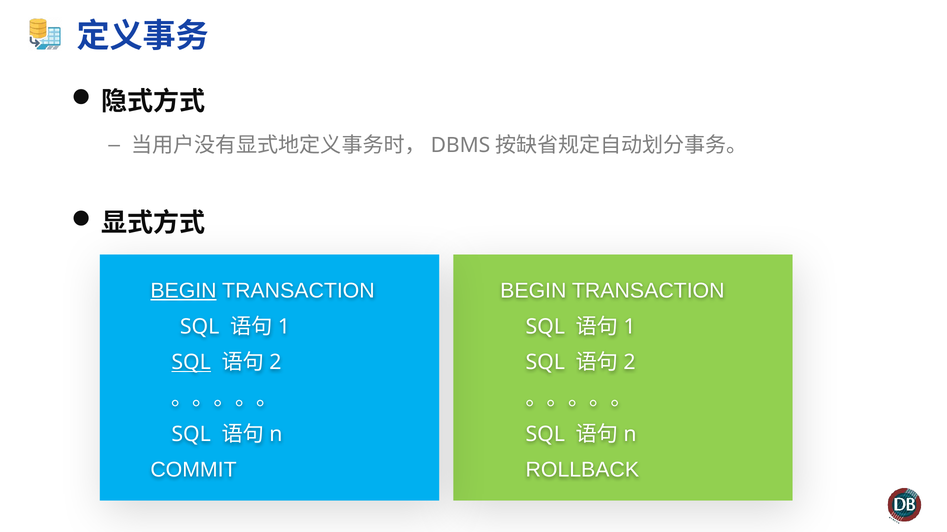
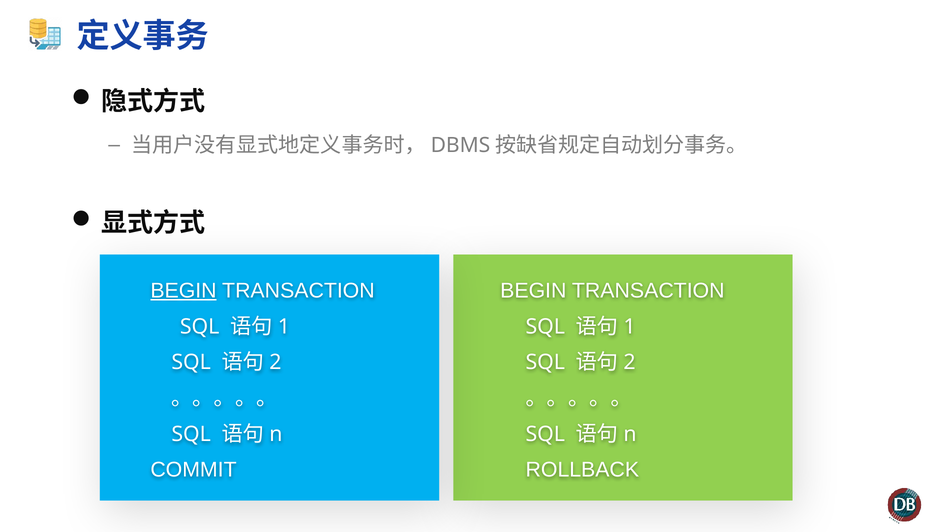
SQL underline: present -> none (191, 363)
